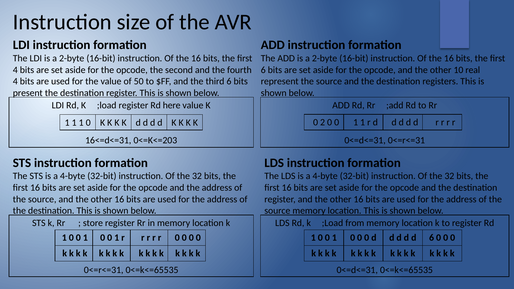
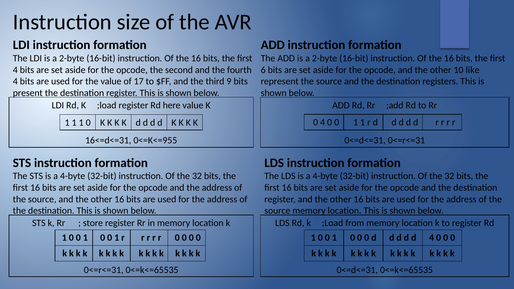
real: real -> like (473, 70)
50: 50 -> 17 (139, 81)
third 6: 6 -> 9 (229, 81)
0 2: 2 -> 4 (323, 122)
0<=K<=203: 0<=K<=203 -> 0<=K<=955 (155, 141)
d 6: 6 -> 4 (432, 238)
